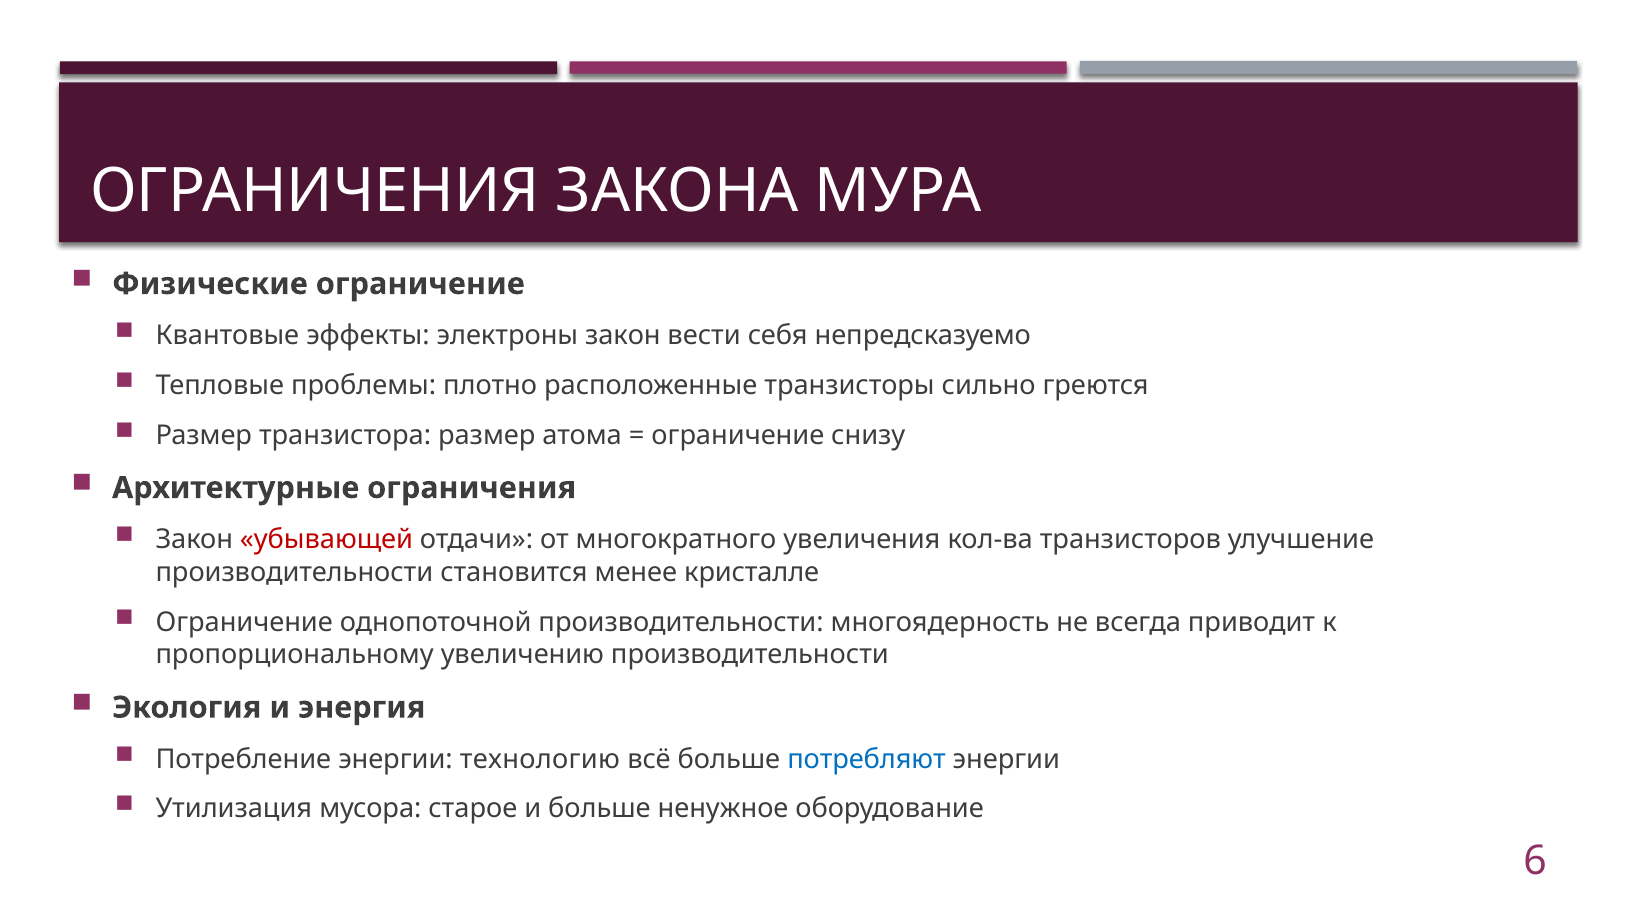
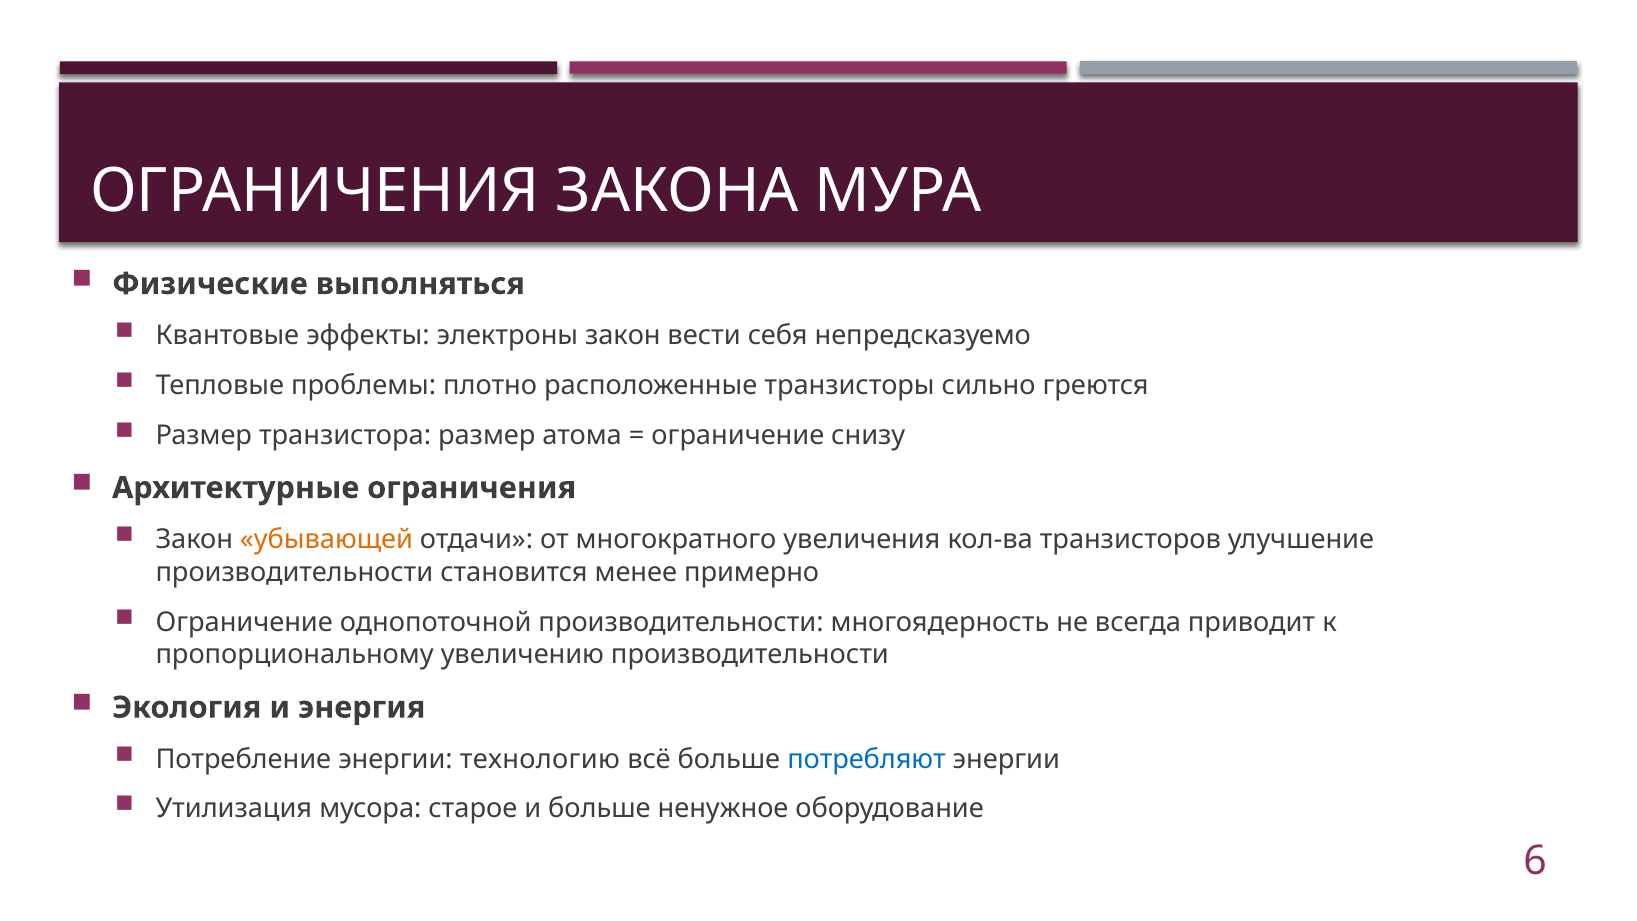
Физические ограничение: ограничение -> выполняться (420, 284)
убывающей colour: red -> orange (327, 539)
кристалле: кристалле -> примерно (752, 572)
